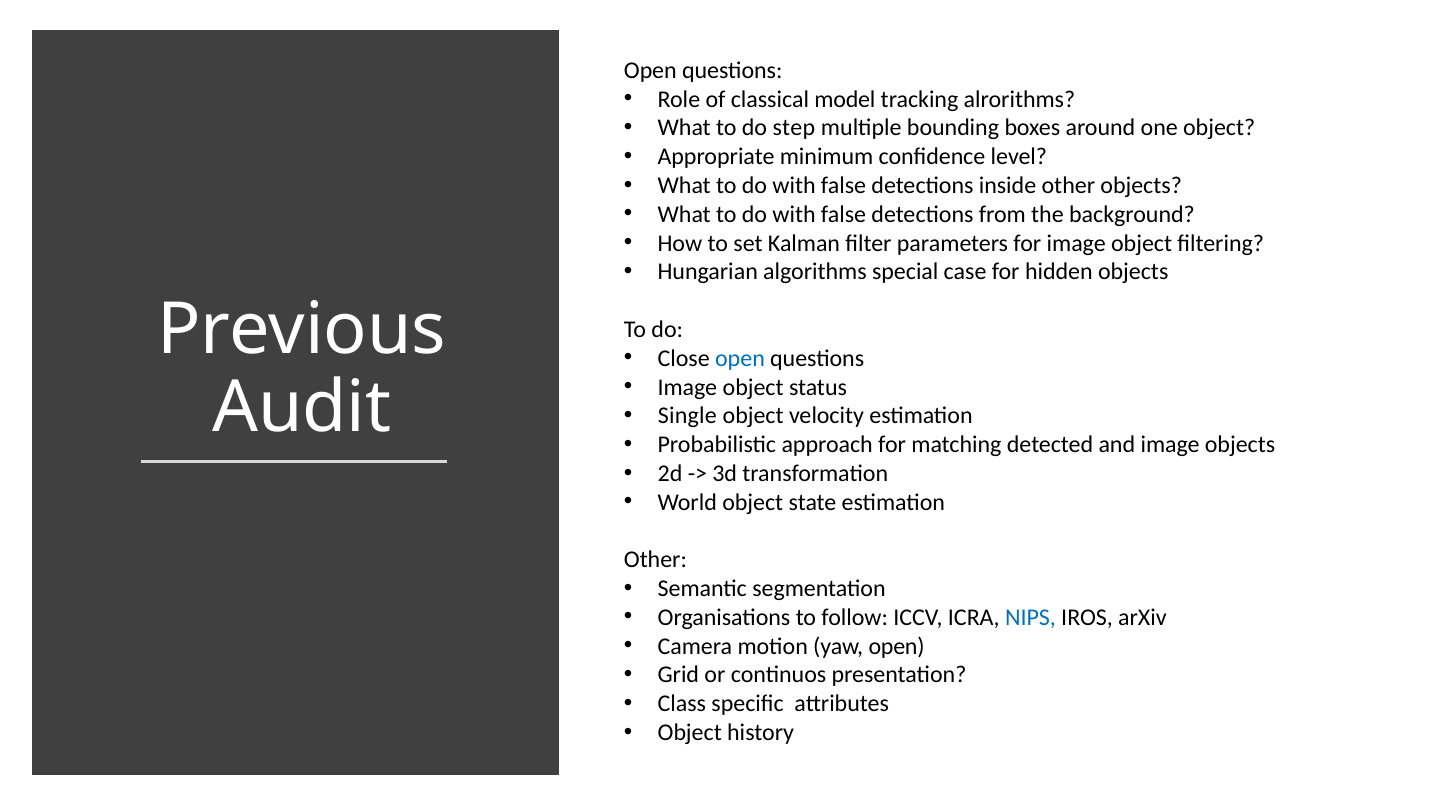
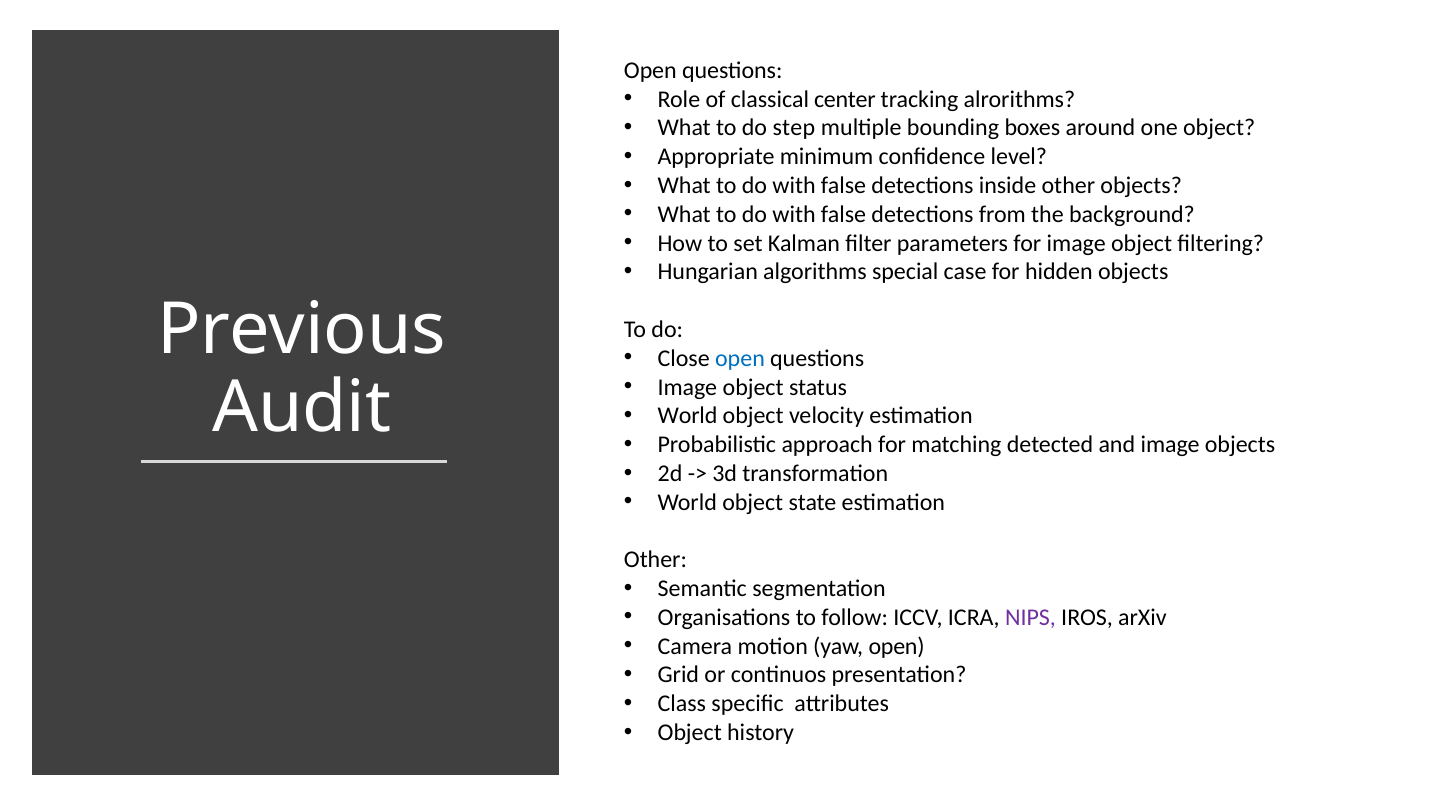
model: model -> center (845, 99)
Single: Single -> World (688, 416)
NIPS colour: blue -> purple (1030, 618)
